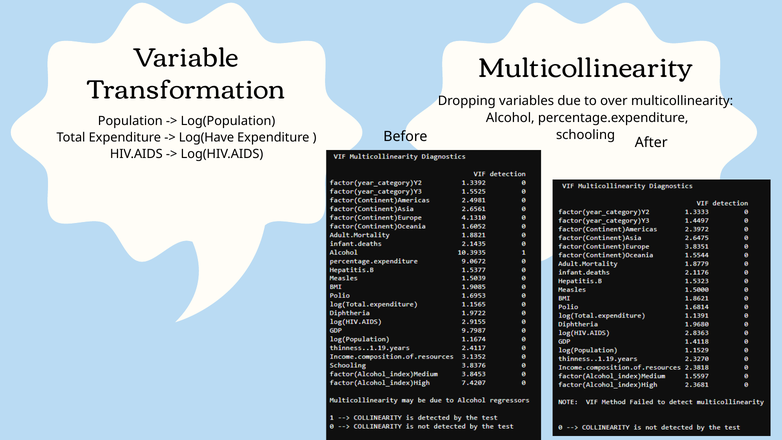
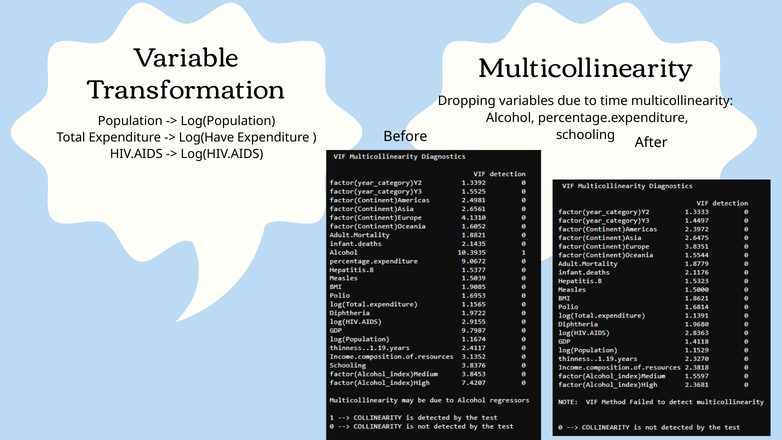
over: over -> time (614, 101)
